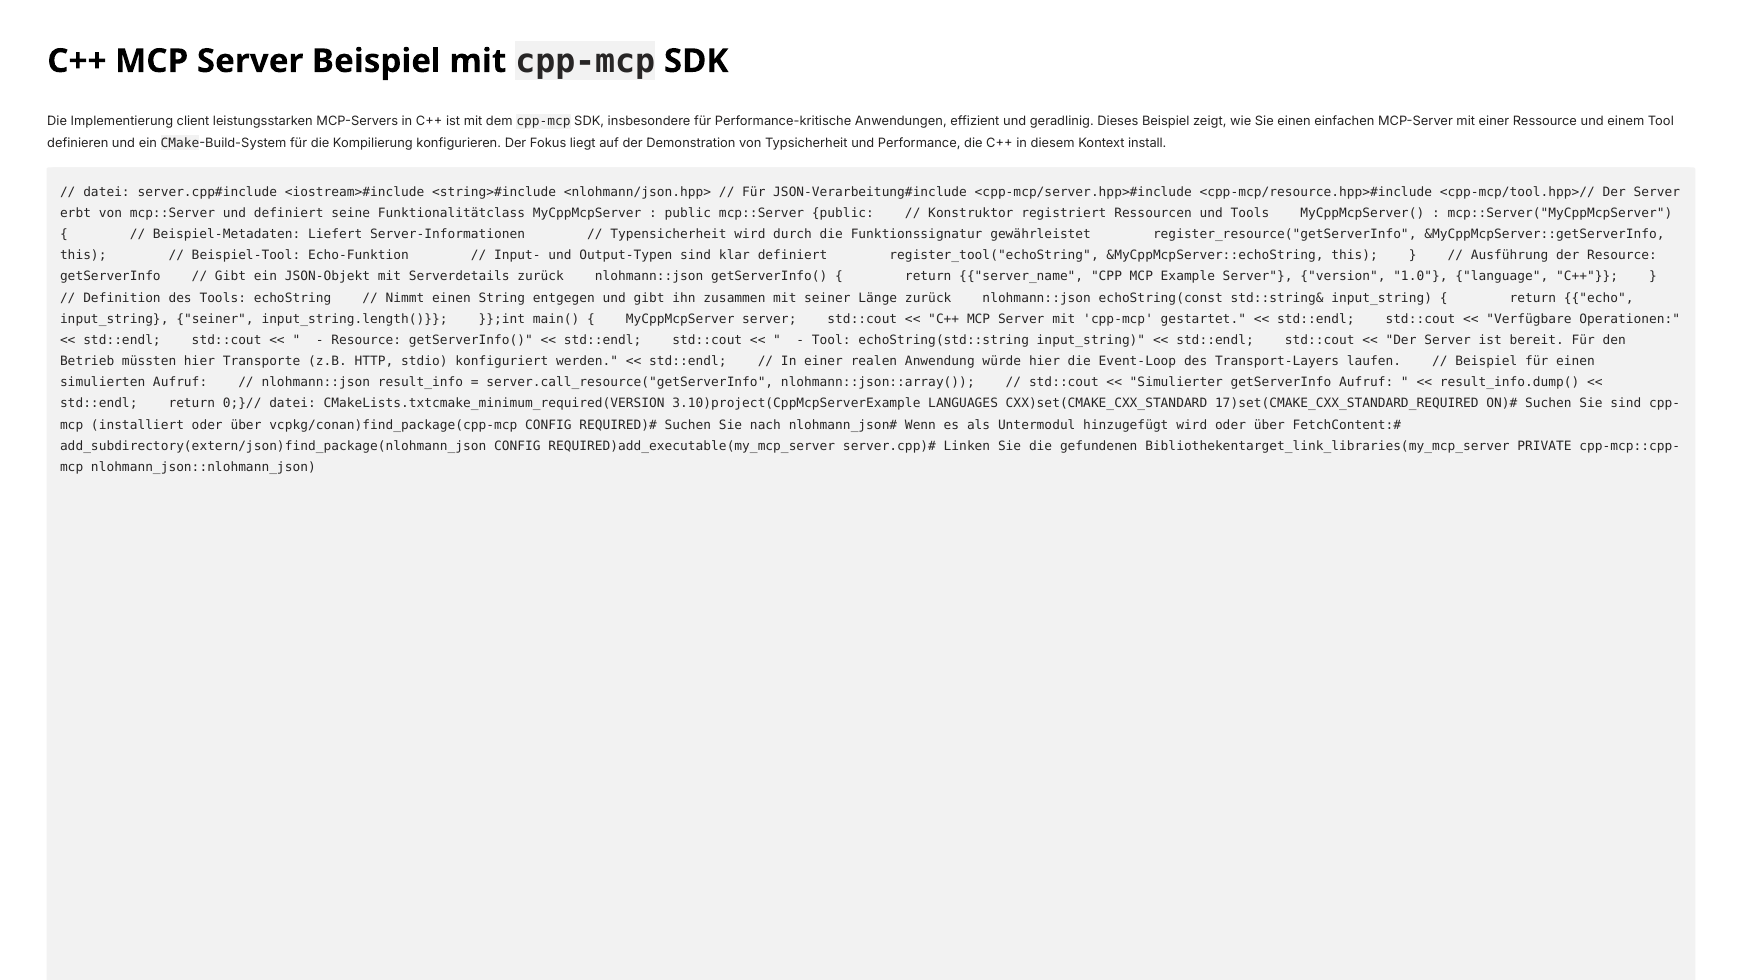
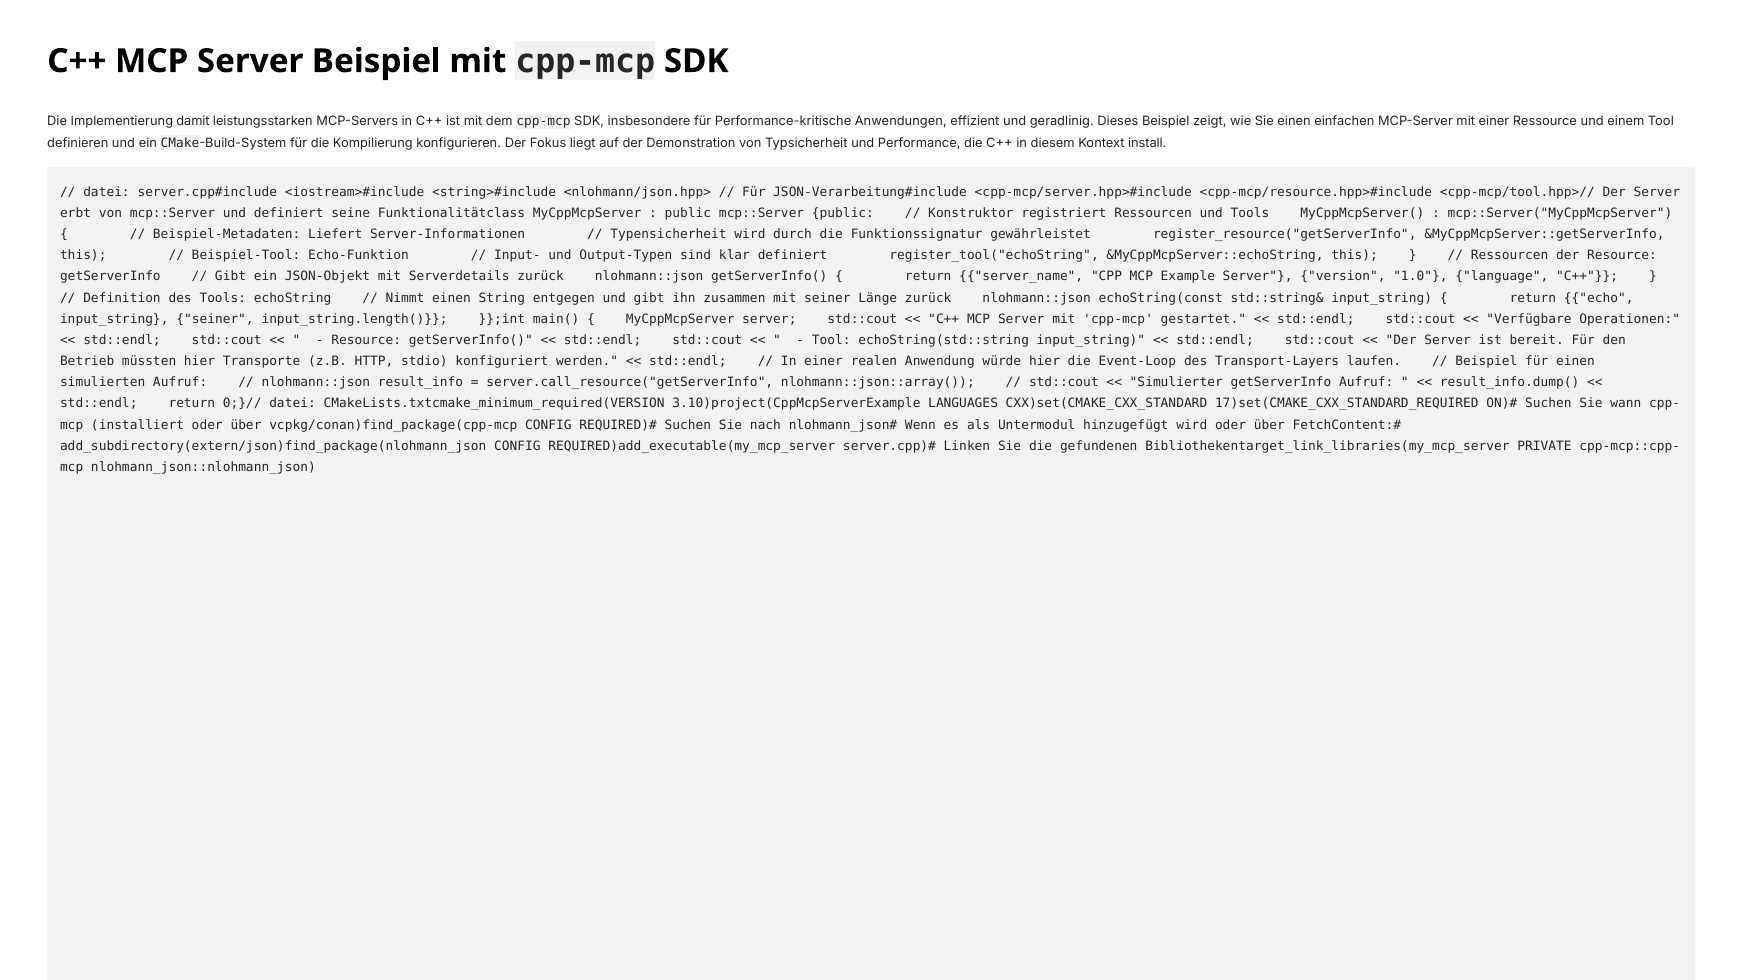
client: client -> damit (193, 122)
Ausführung: Ausführung -> Ressourcen (1510, 255)
Sie sind: sind -> wann (1626, 404)
